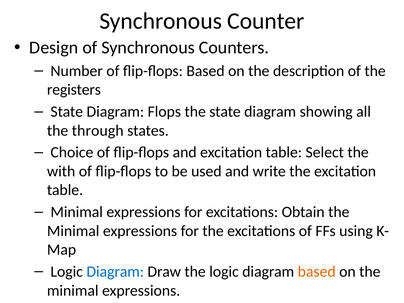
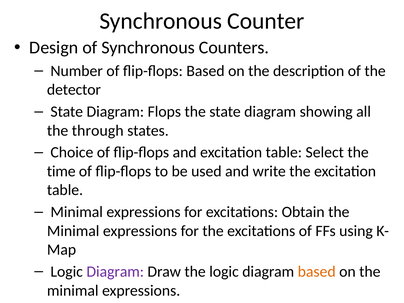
registers: registers -> detector (74, 90)
with: with -> time (61, 171)
Diagram colour: blue -> purple (115, 272)
